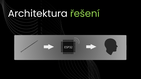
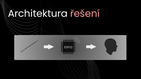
řešení colour: light green -> pink (85, 14)
